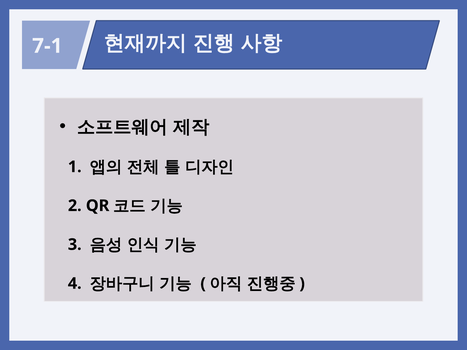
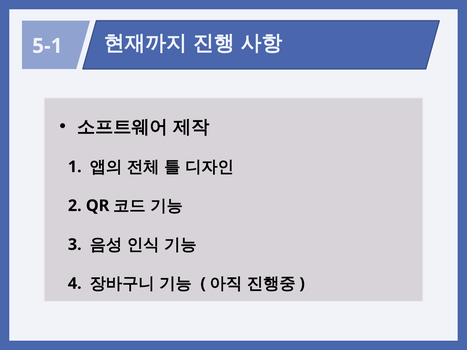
7-1: 7-1 -> 5-1 (47, 46)
